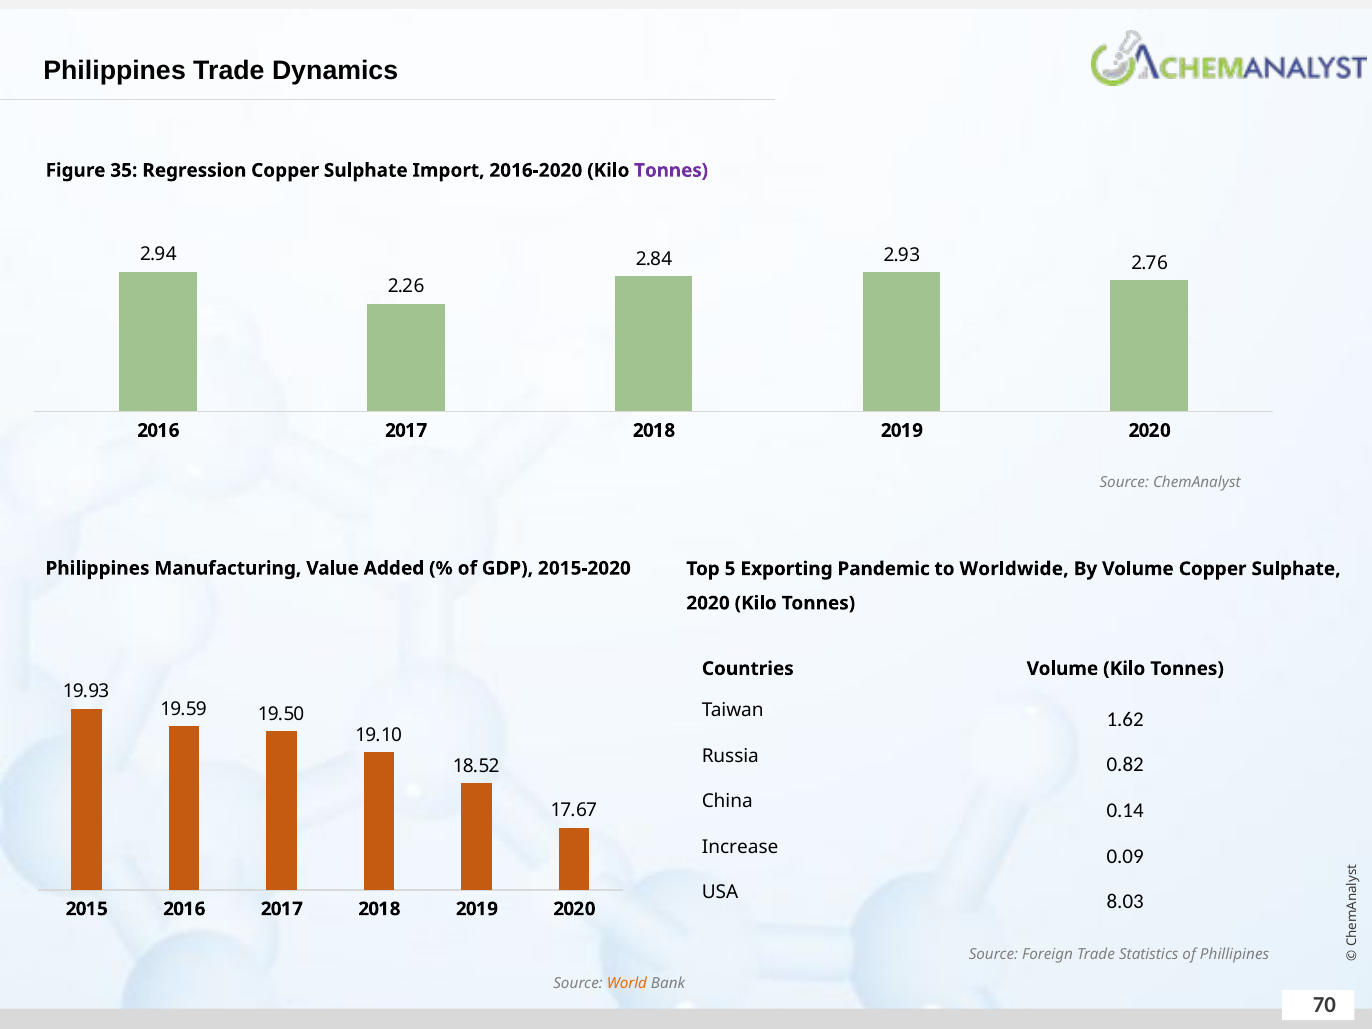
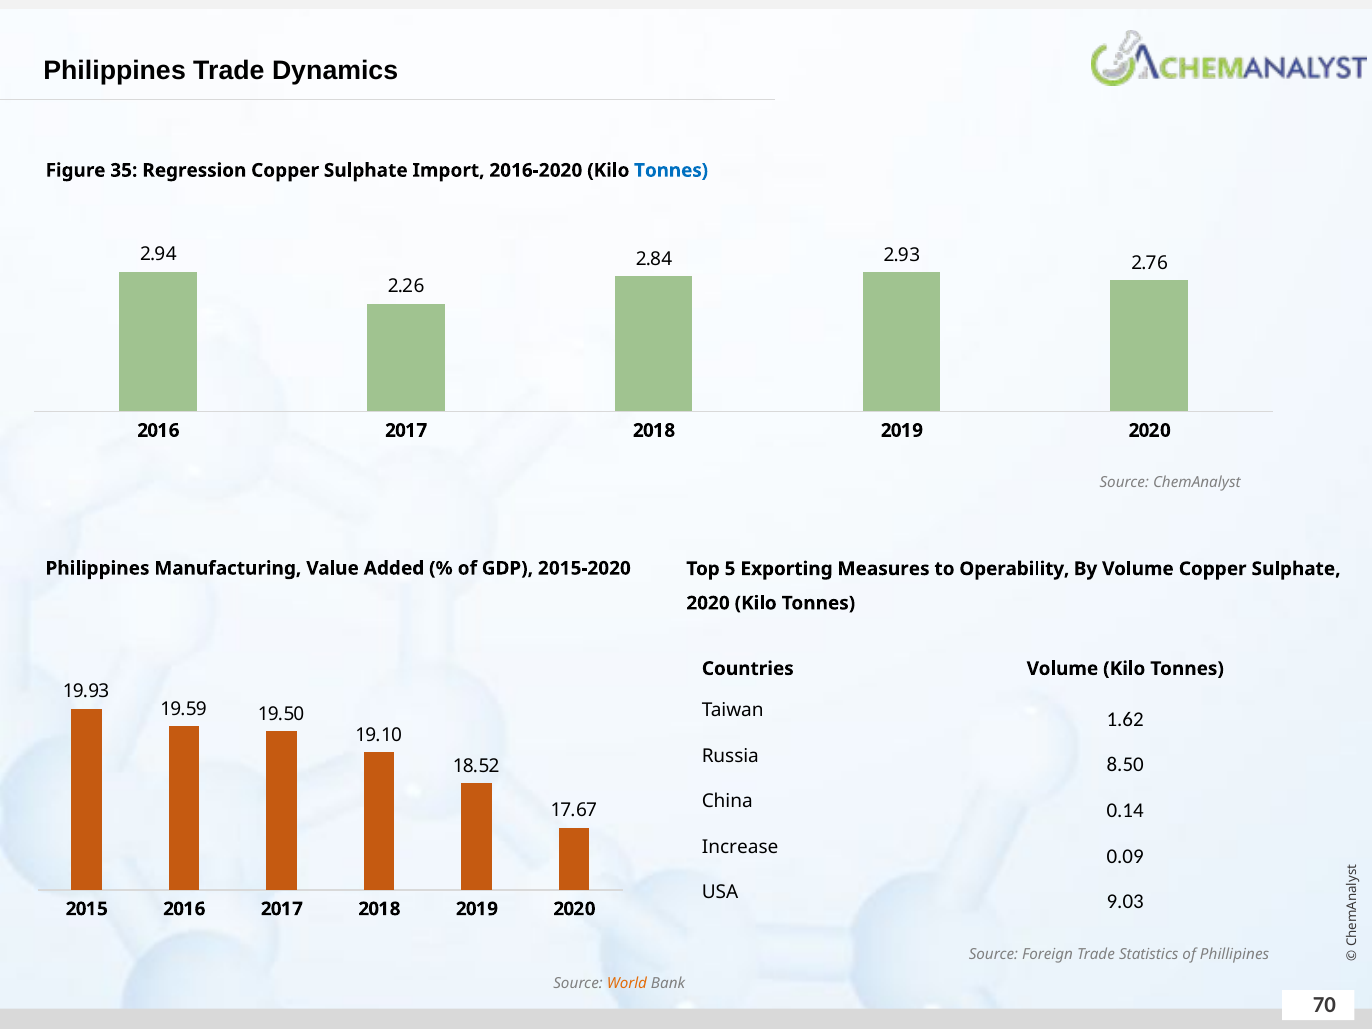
Tonnes colour: purple -> blue (671, 170)
Pandemic: Pandemic -> Measures (884, 569)
Worldwide: Worldwide -> Operability (1014, 569)
0.82: 0.82 -> 8.50 (1125, 765)
8.03: 8.03 -> 9.03 (1125, 902)
